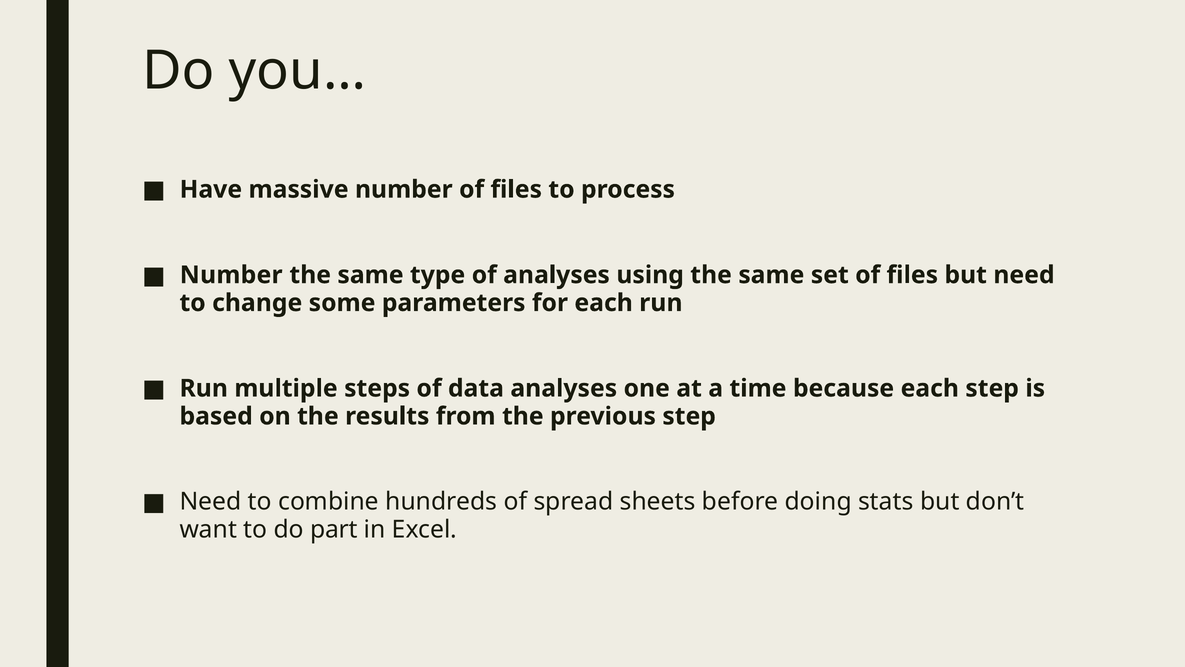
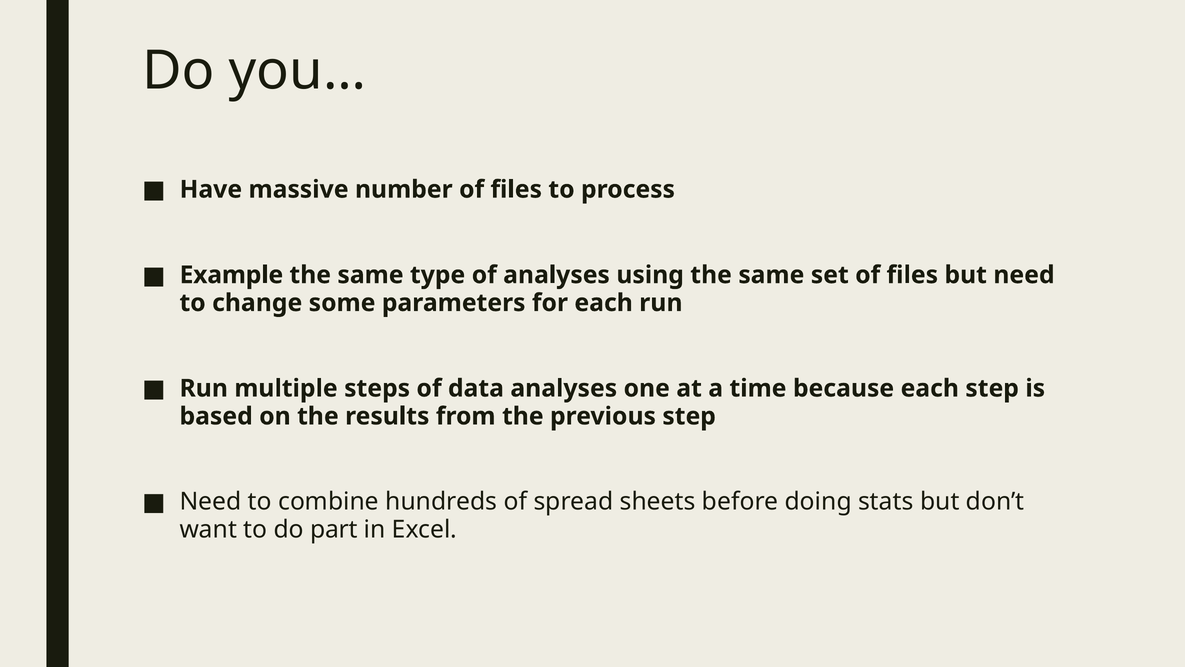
Number: Number -> Example (231, 275)
